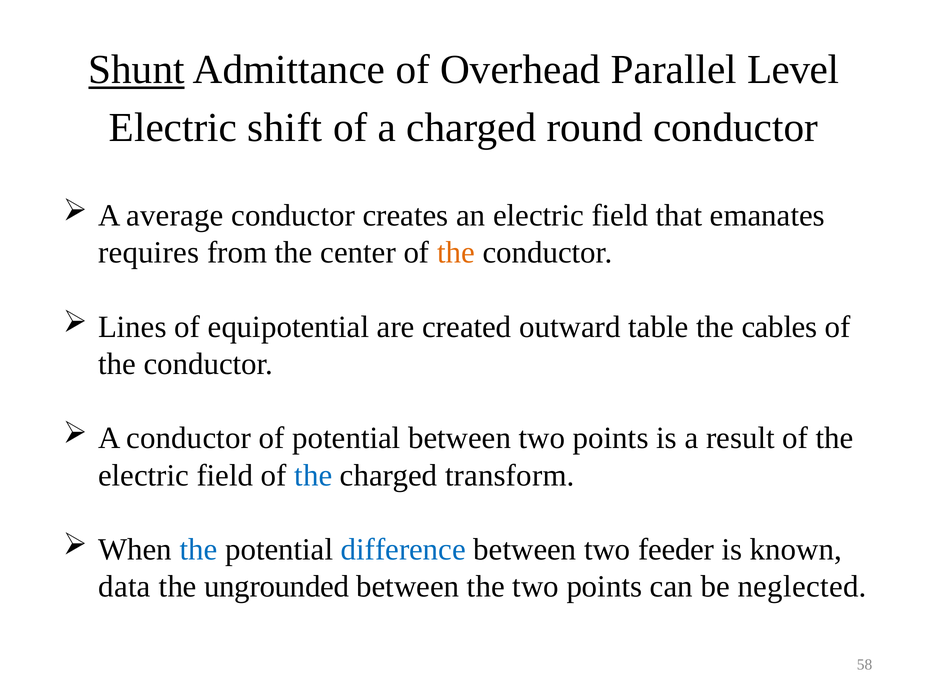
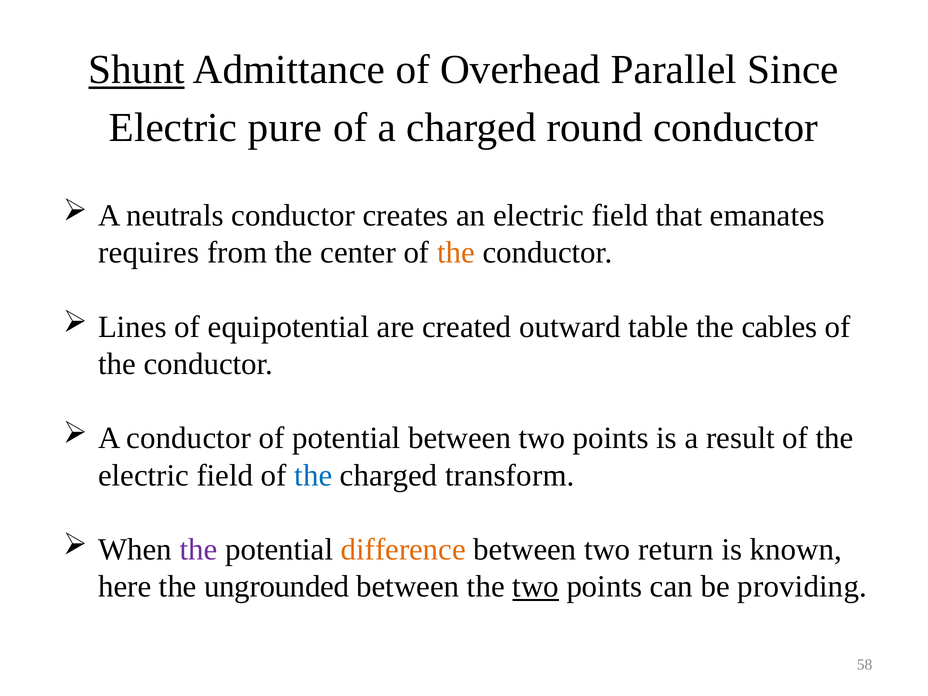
Level: Level -> Since (793, 70)
shift: shift -> pure (285, 128)
average: average -> neutrals (175, 216)
the colour: blue -> purple (198, 550)
difference colour: blue -> orange (403, 550)
feeder: feeder -> return (676, 550)
data: data -> here (125, 587)
two underline: none -> present (536, 587)
neglected: neglected -> providing (802, 587)
